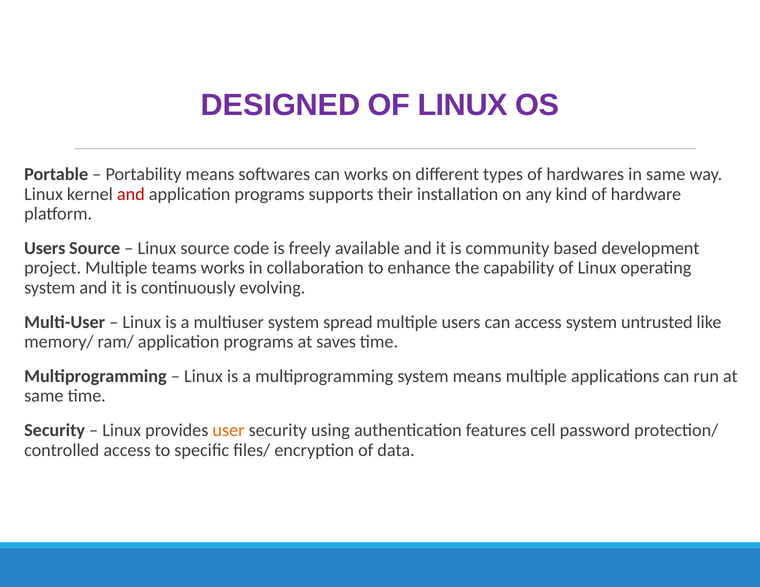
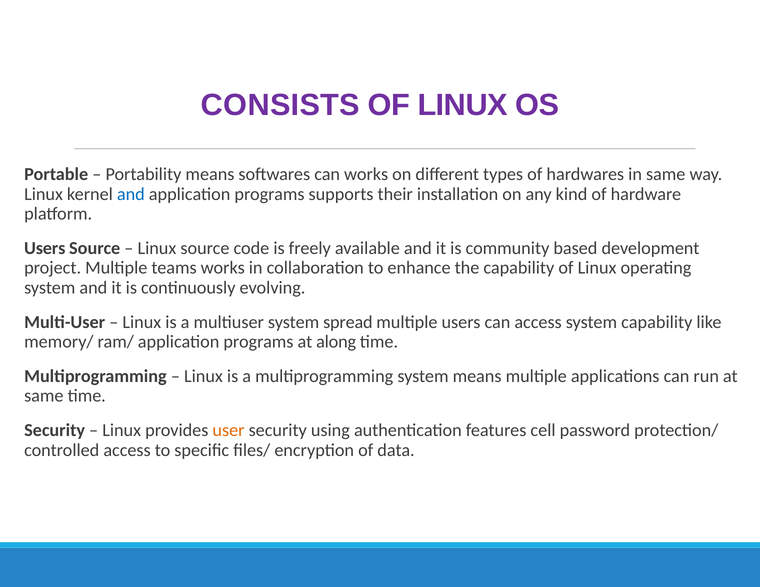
DESIGNED: DESIGNED -> CONSISTS (280, 105)
and colour: red -> blue (131, 194)
system untrusted: untrusted -> capability (657, 322)
saves: saves -> along (336, 342)
